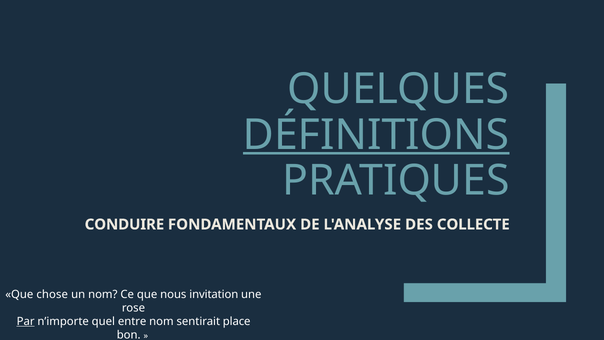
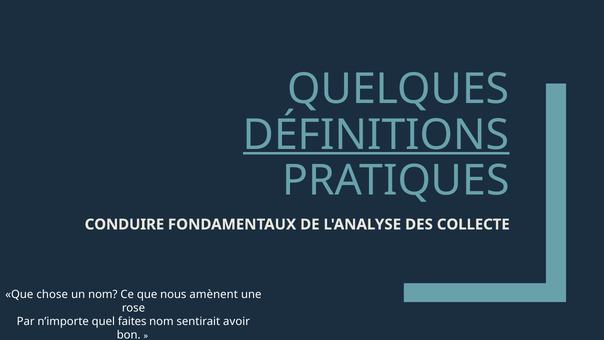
invitation: invitation -> amènent (214, 294)
Par underline: present -> none (26, 321)
entre: entre -> faites (132, 321)
place: place -> avoir (237, 321)
